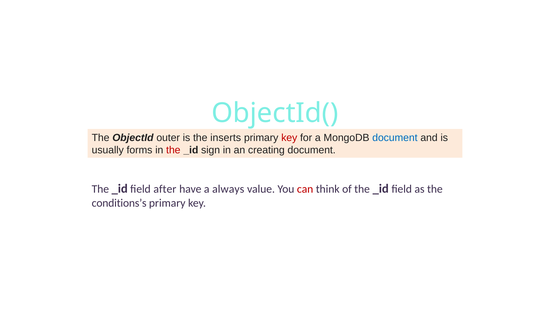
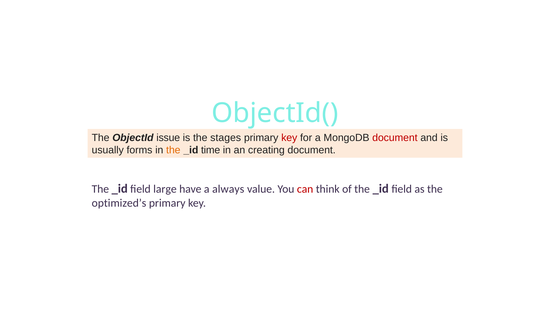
outer: outer -> issue (168, 138)
inserts: inserts -> stages (226, 138)
document colour: blue -> red (395, 138)
the colour: red -> orange (173, 150)
sign: sign -> time (211, 150)
after: after -> large (165, 189)
conditions’s: conditions’s -> optimized’s (119, 203)
